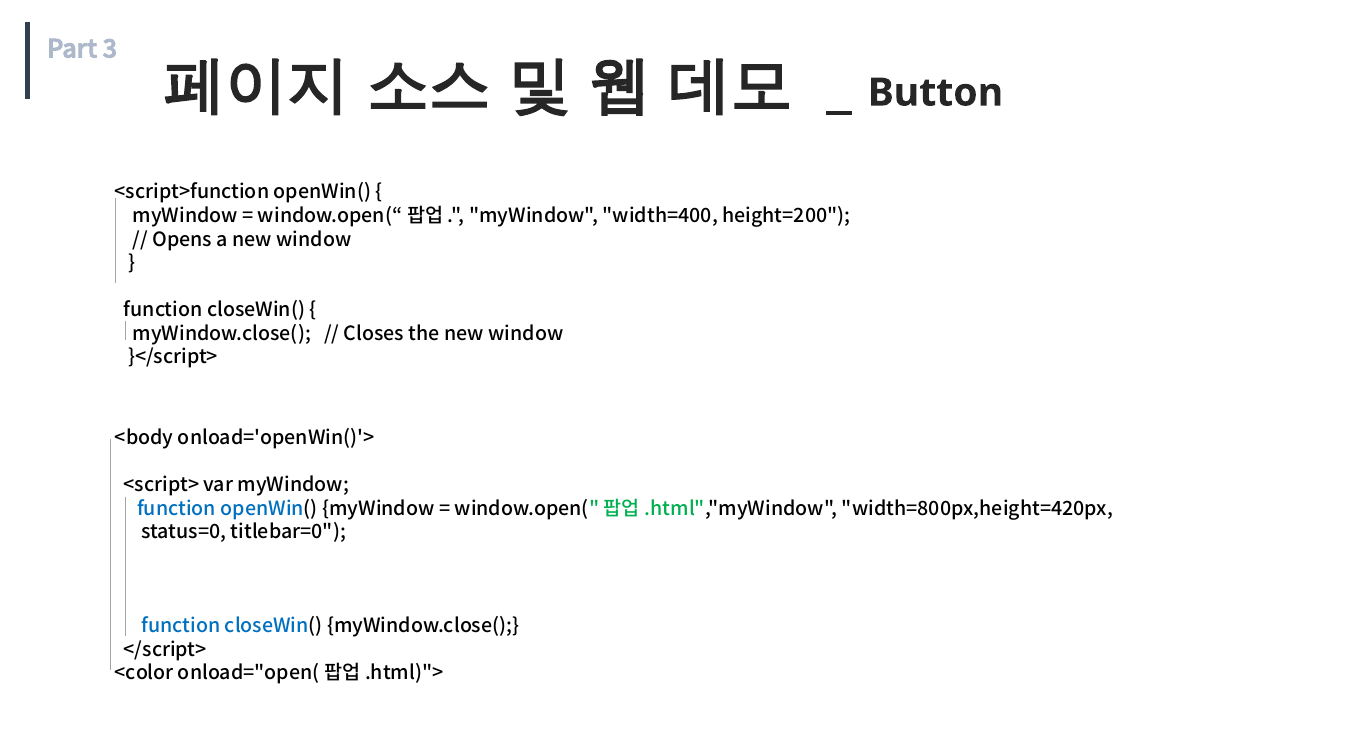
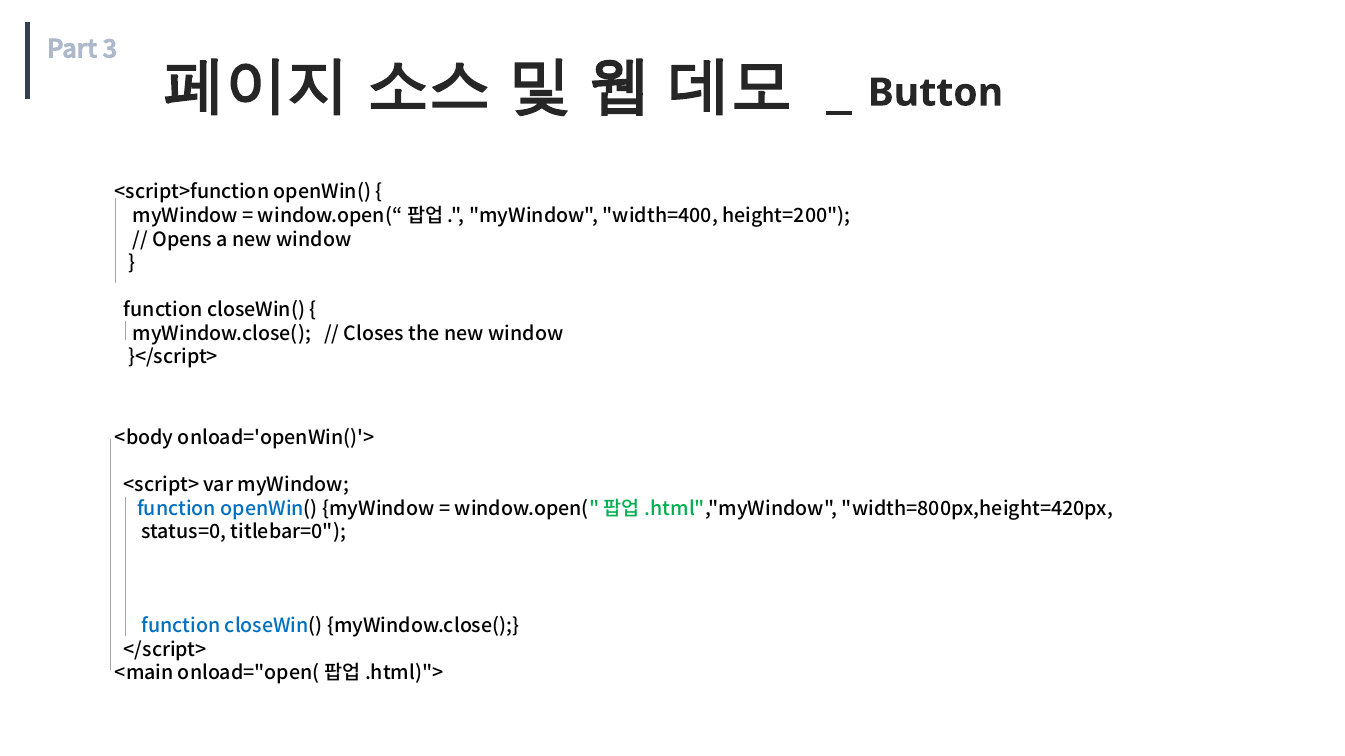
<color: <color -> <main (144, 674)
